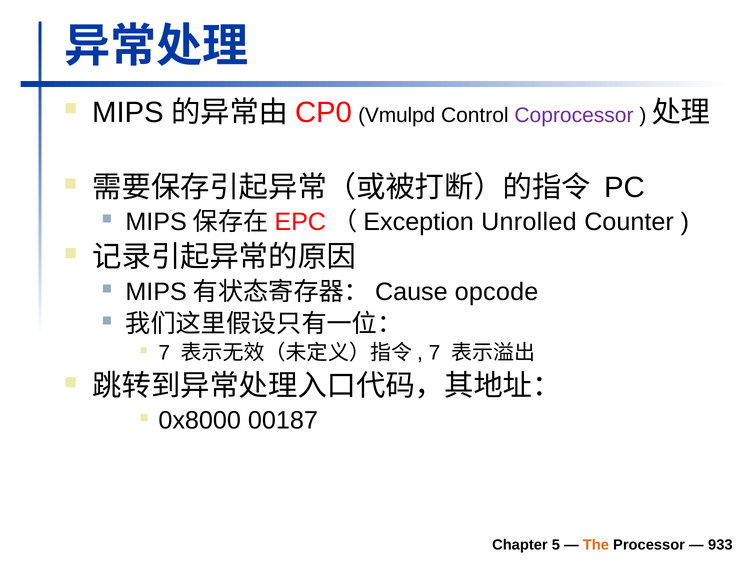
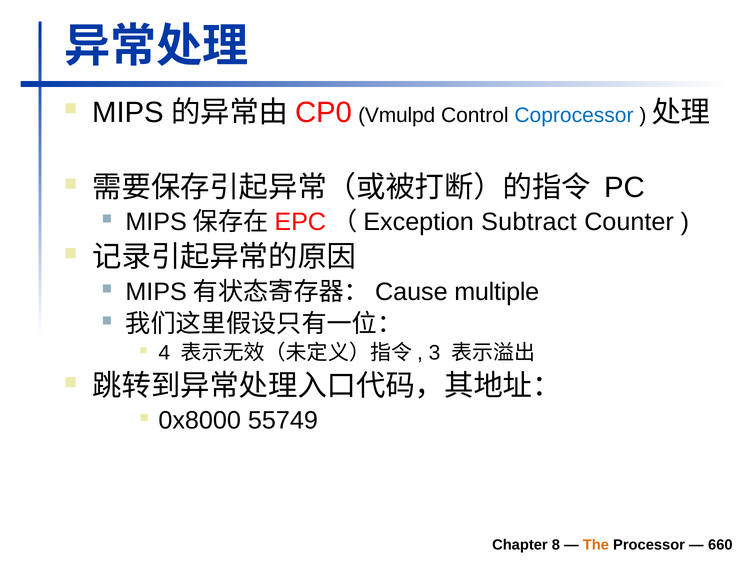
Coprocessor colour: purple -> blue (574, 115)
Unrolled: Unrolled -> Subtract (529, 222)
opcode: opcode -> multiple (497, 292)
7: 7 -> 4 (164, 353)
7: 7 -> 3 (435, 353)
00187: 00187 -> 55749 (283, 421)
5: 5 -> 8 (556, 545)
933: 933 -> 660 (720, 545)
